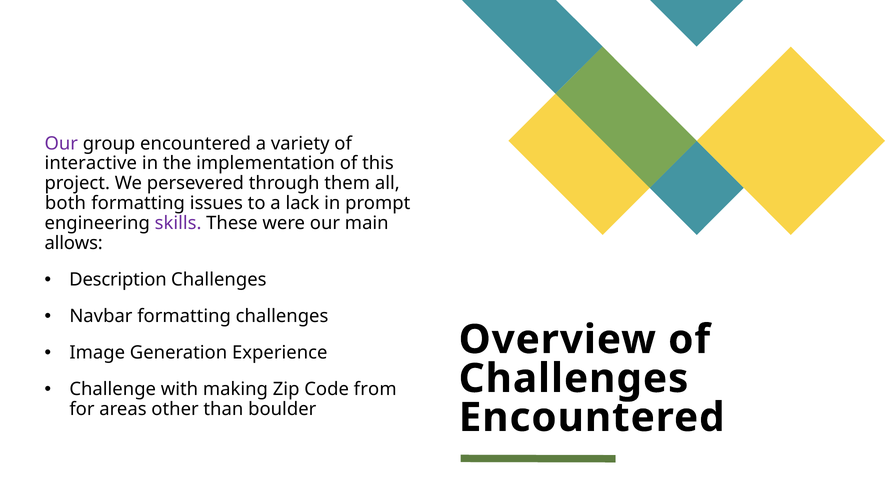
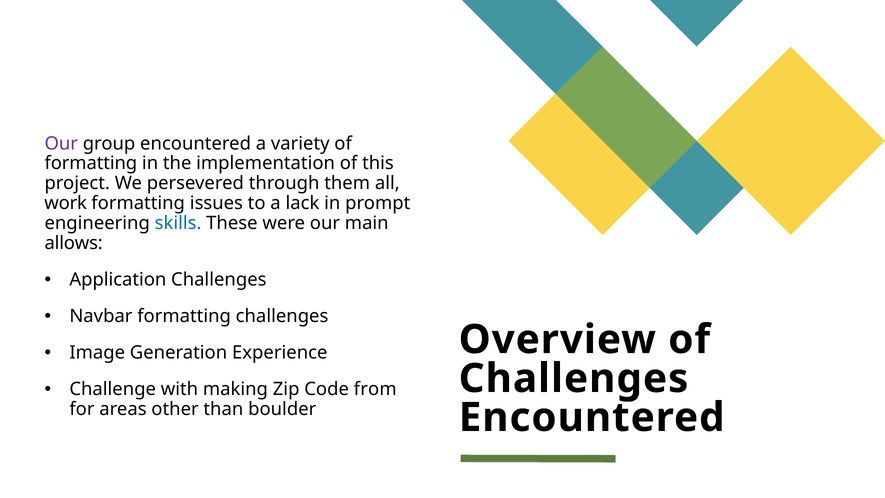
interactive: interactive -> formatting (91, 163)
both: both -> work (66, 203)
skills colour: purple -> blue (178, 223)
Description: Description -> Application (118, 280)
